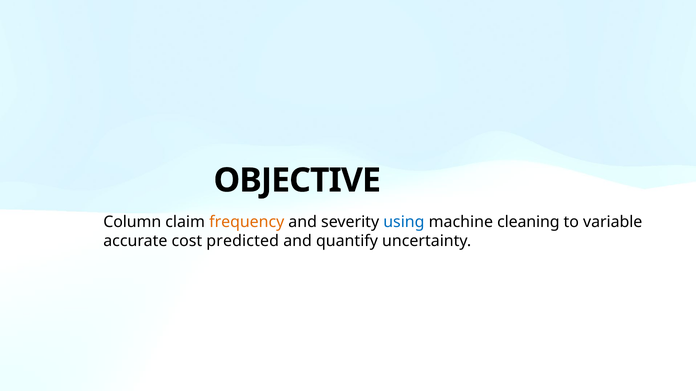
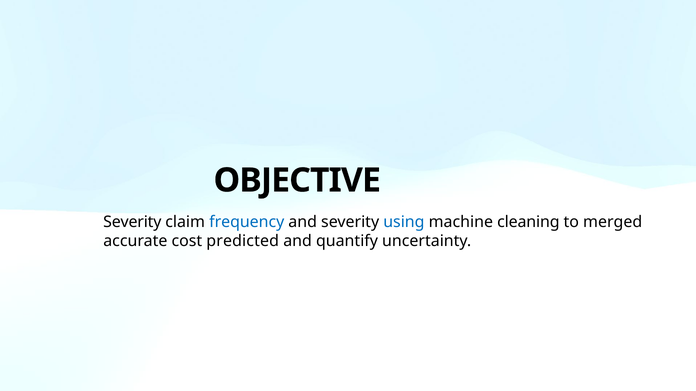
Column: Column -> Severity (132, 222)
frequency colour: orange -> blue (247, 222)
variable: variable -> merged (613, 222)
